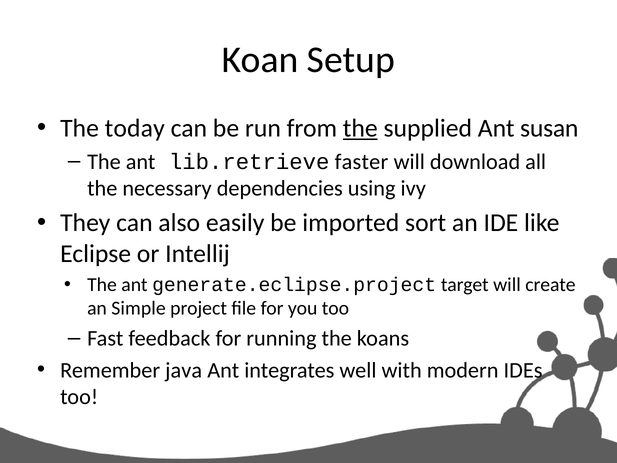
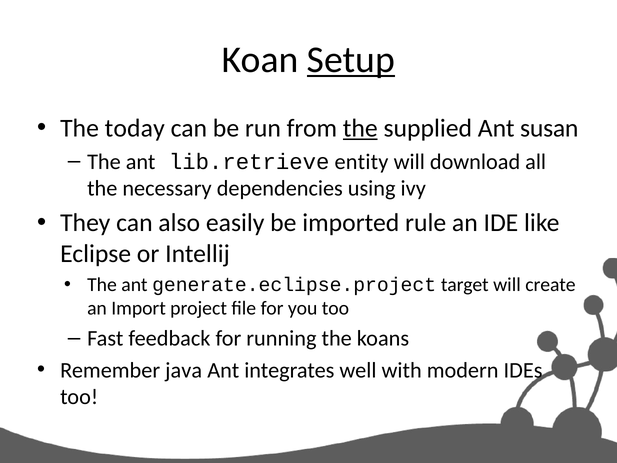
Setup underline: none -> present (351, 60)
faster: faster -> entity (361, 162)
sort: sort -> rule (426, 223)
Simple: Simple -> Import (139, 308)
